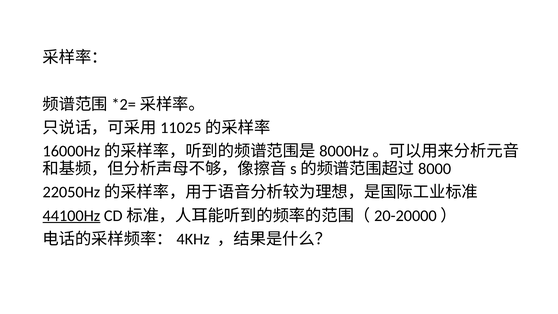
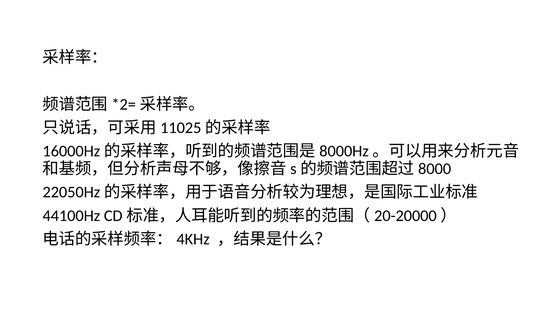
44100Hz underline: present -> none (71, 216)
